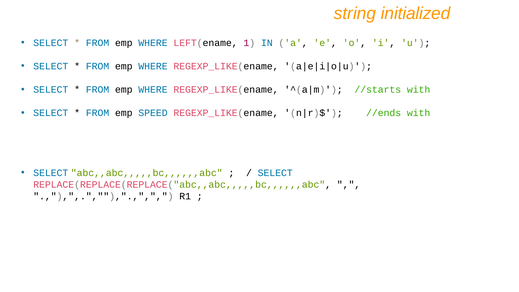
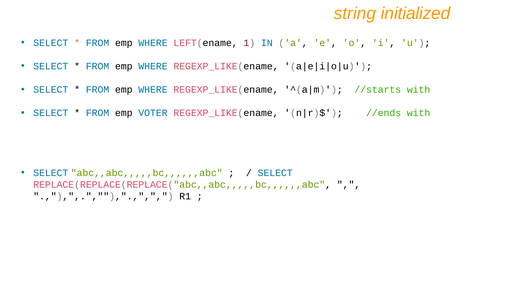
SPEED: SPEED -> VOTER (153, 113)
